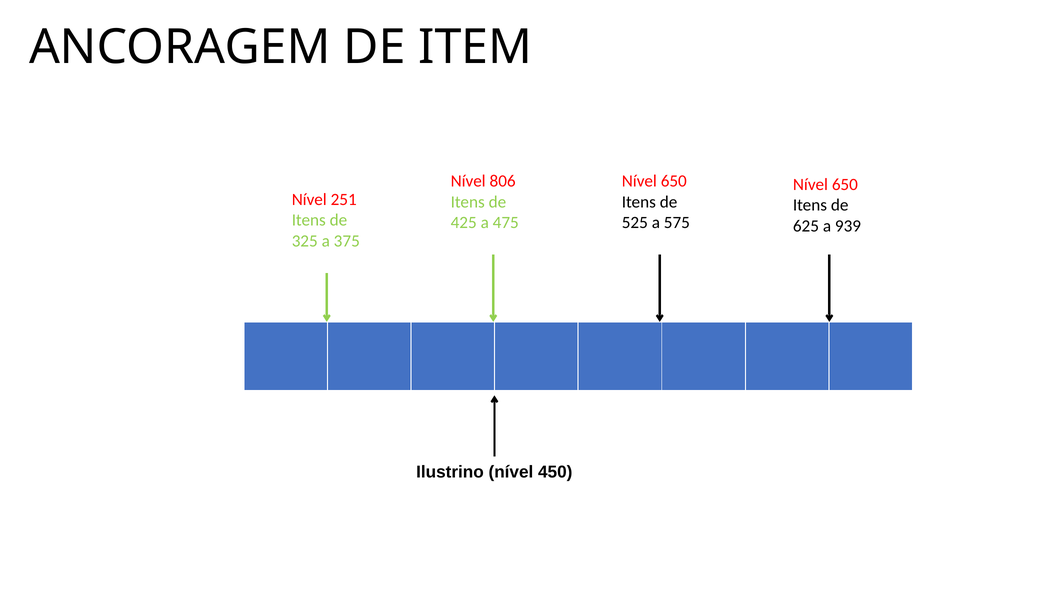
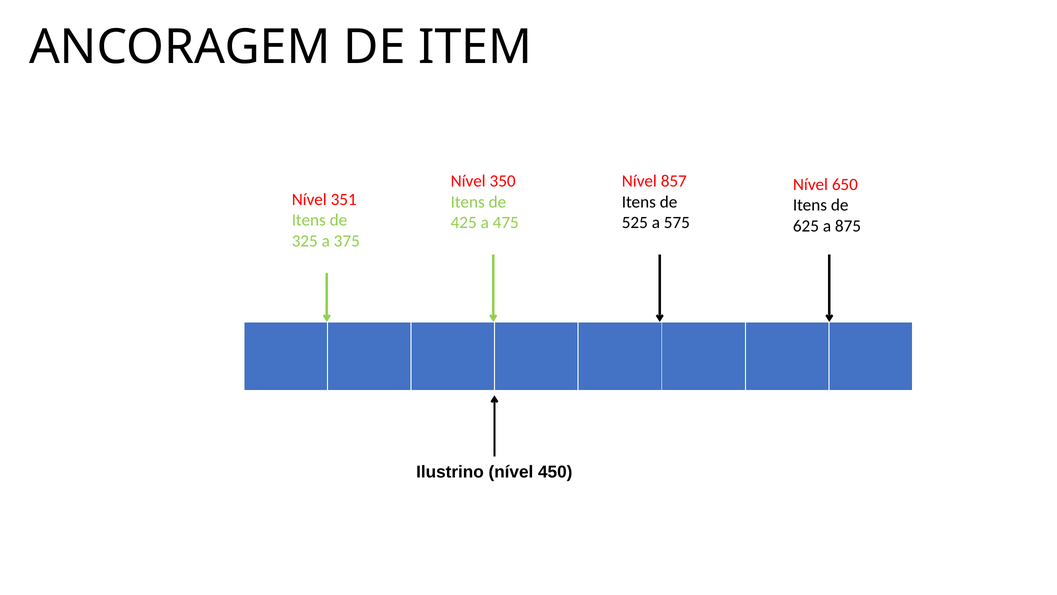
806: 806 -> 350 (503, 181)
650: 650 -> 857 (674, 181)
251: 251 -> 351 (344, 199)
939: 939 -> 875 (848, 226)
